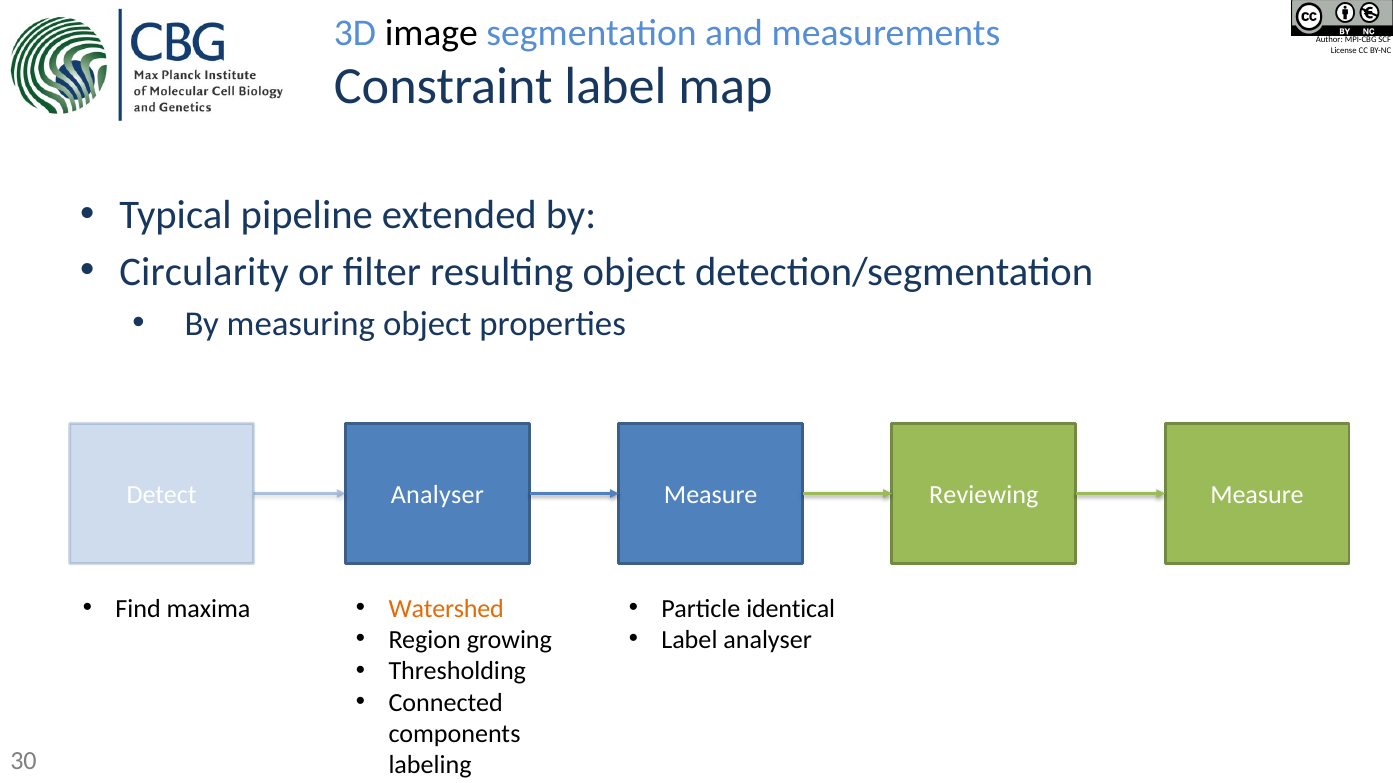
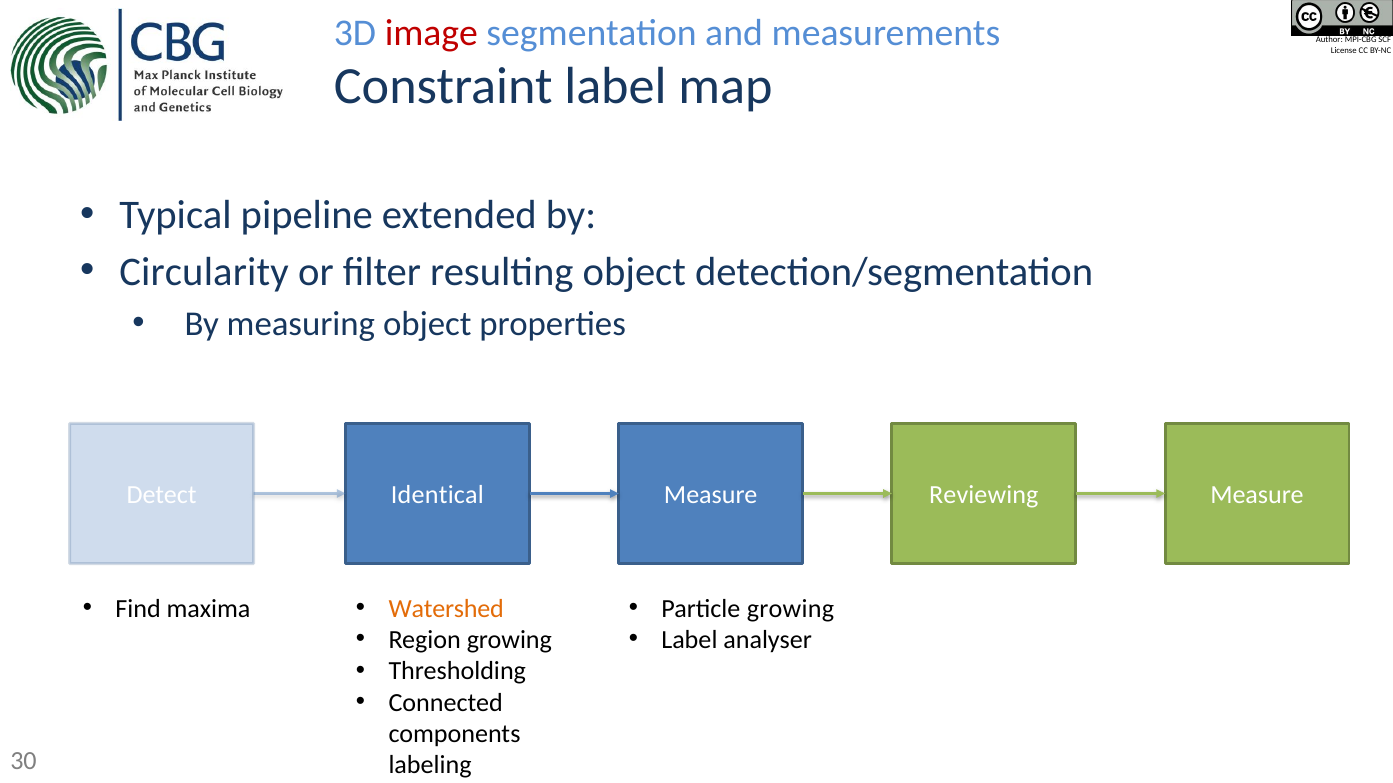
image colour: black -> red (431, 33)
Detect Analyser: Analyser -> Identical (437, 496)
Particle identical: identical -> growing (790, 609)
